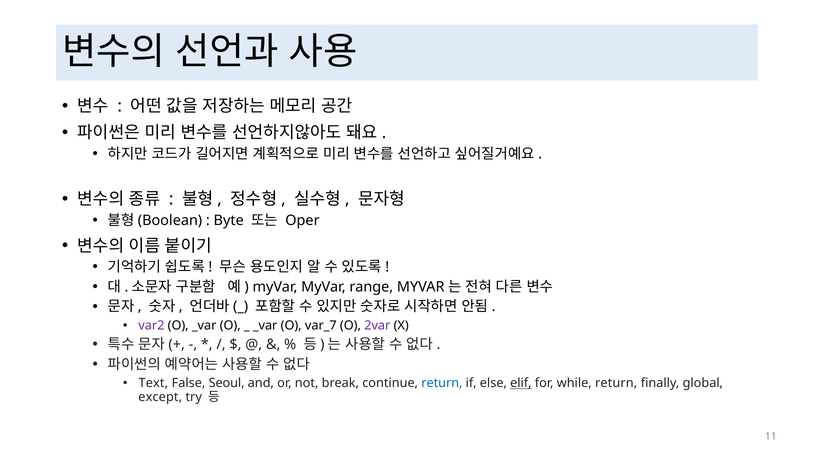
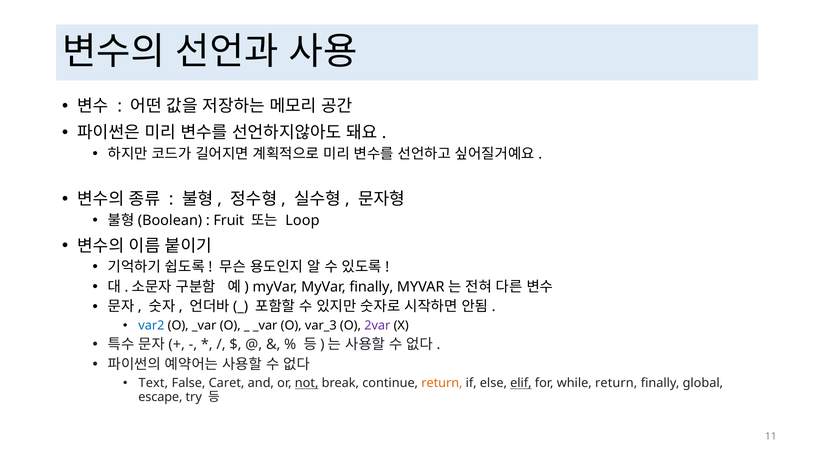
Byte: Byte -> Fruit (229, 220)
Oper: Oper -> Loop (302, 220)
MyVar range: range -> finally (371, 287)
var2 colour: purple -> blue (151, 326)
var_7: var_7 -> var_3 (321, 326)
Seoul: Seoul -> Caret (227, 383)
not underline: none -> present (307, 383)
return colour: blue -> orange (442, 383)
except: except -> escape (160, 397)
